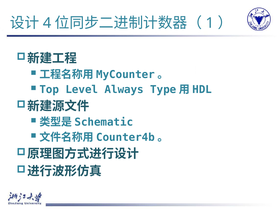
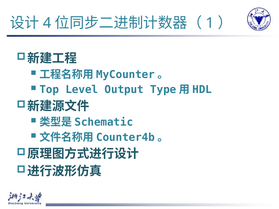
Always: Always -> Output (124, 90)
